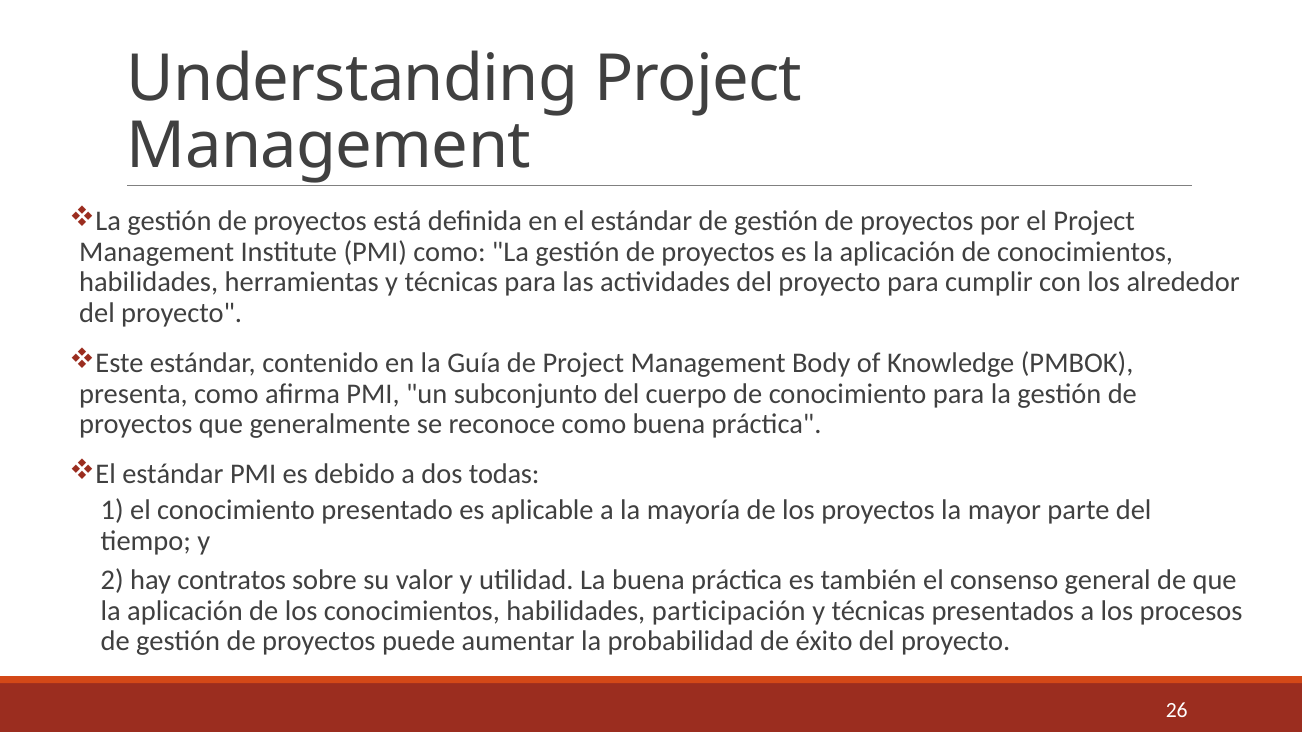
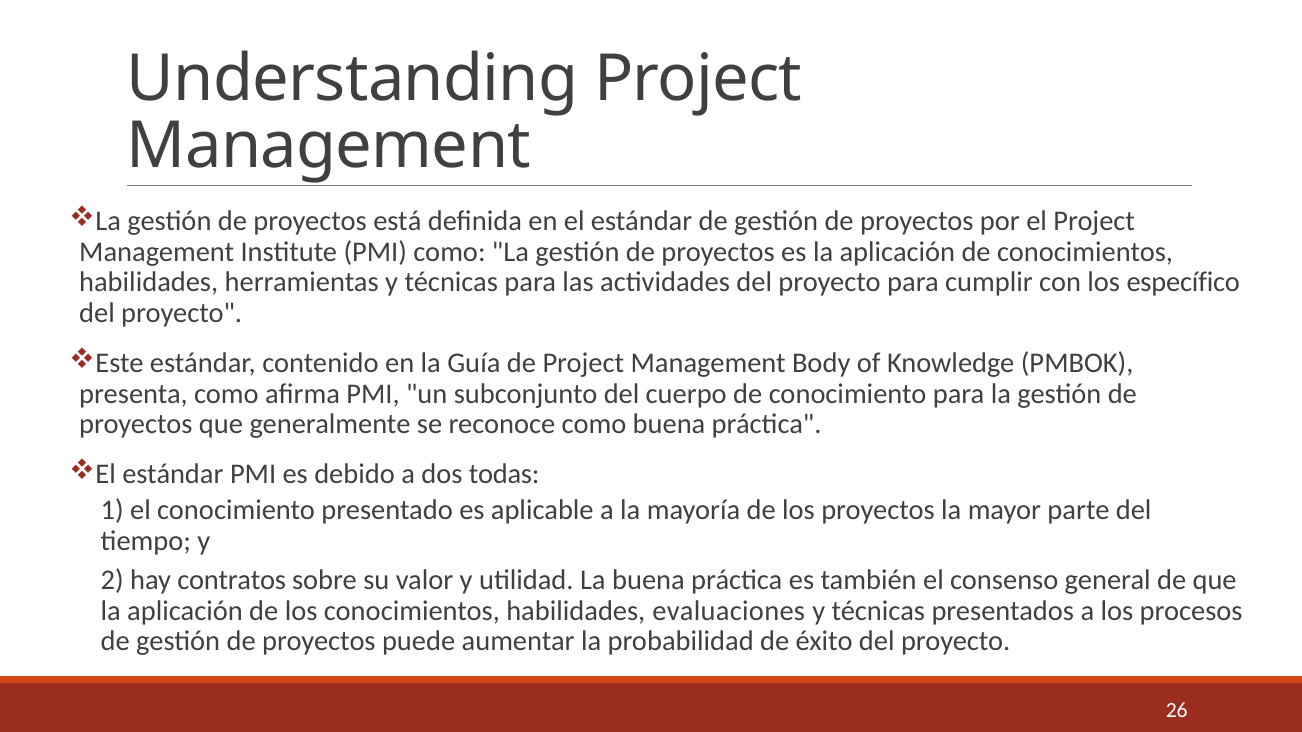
alrededor: alrededor -> específico (1183, 283)
participación: participación -> evaluaciones (729, 611)
